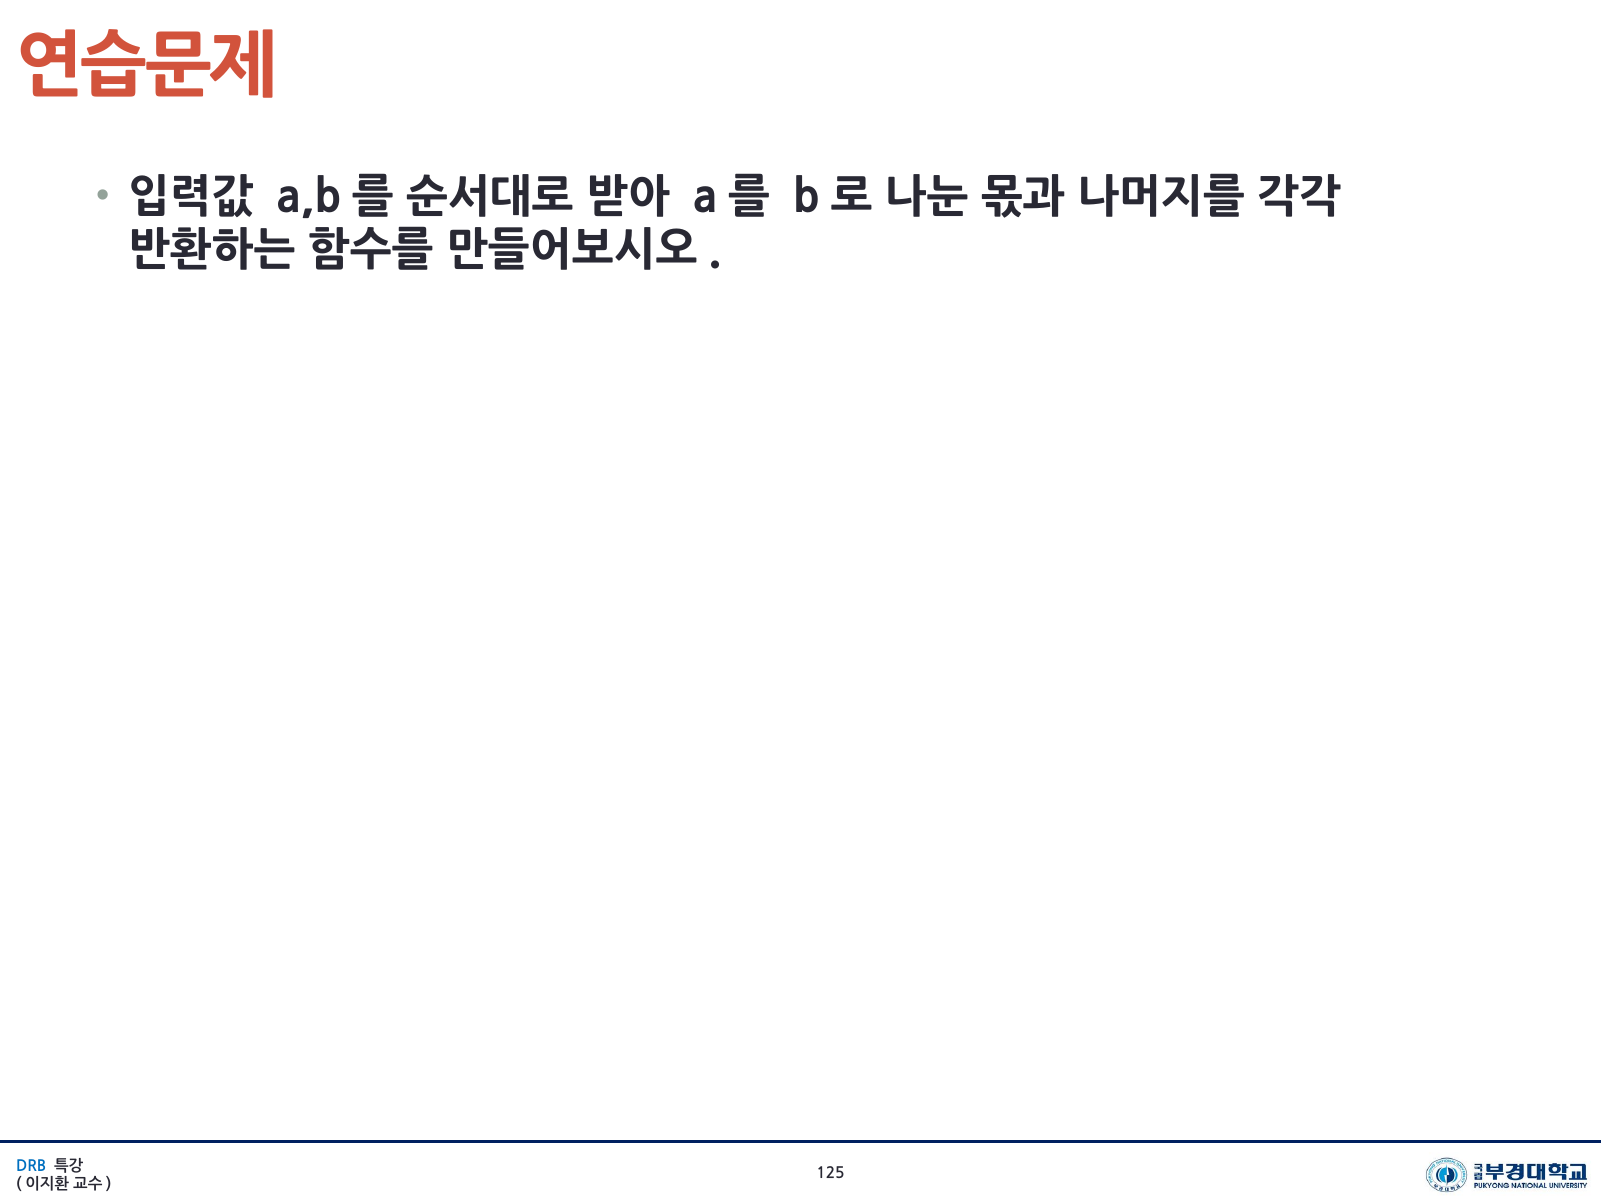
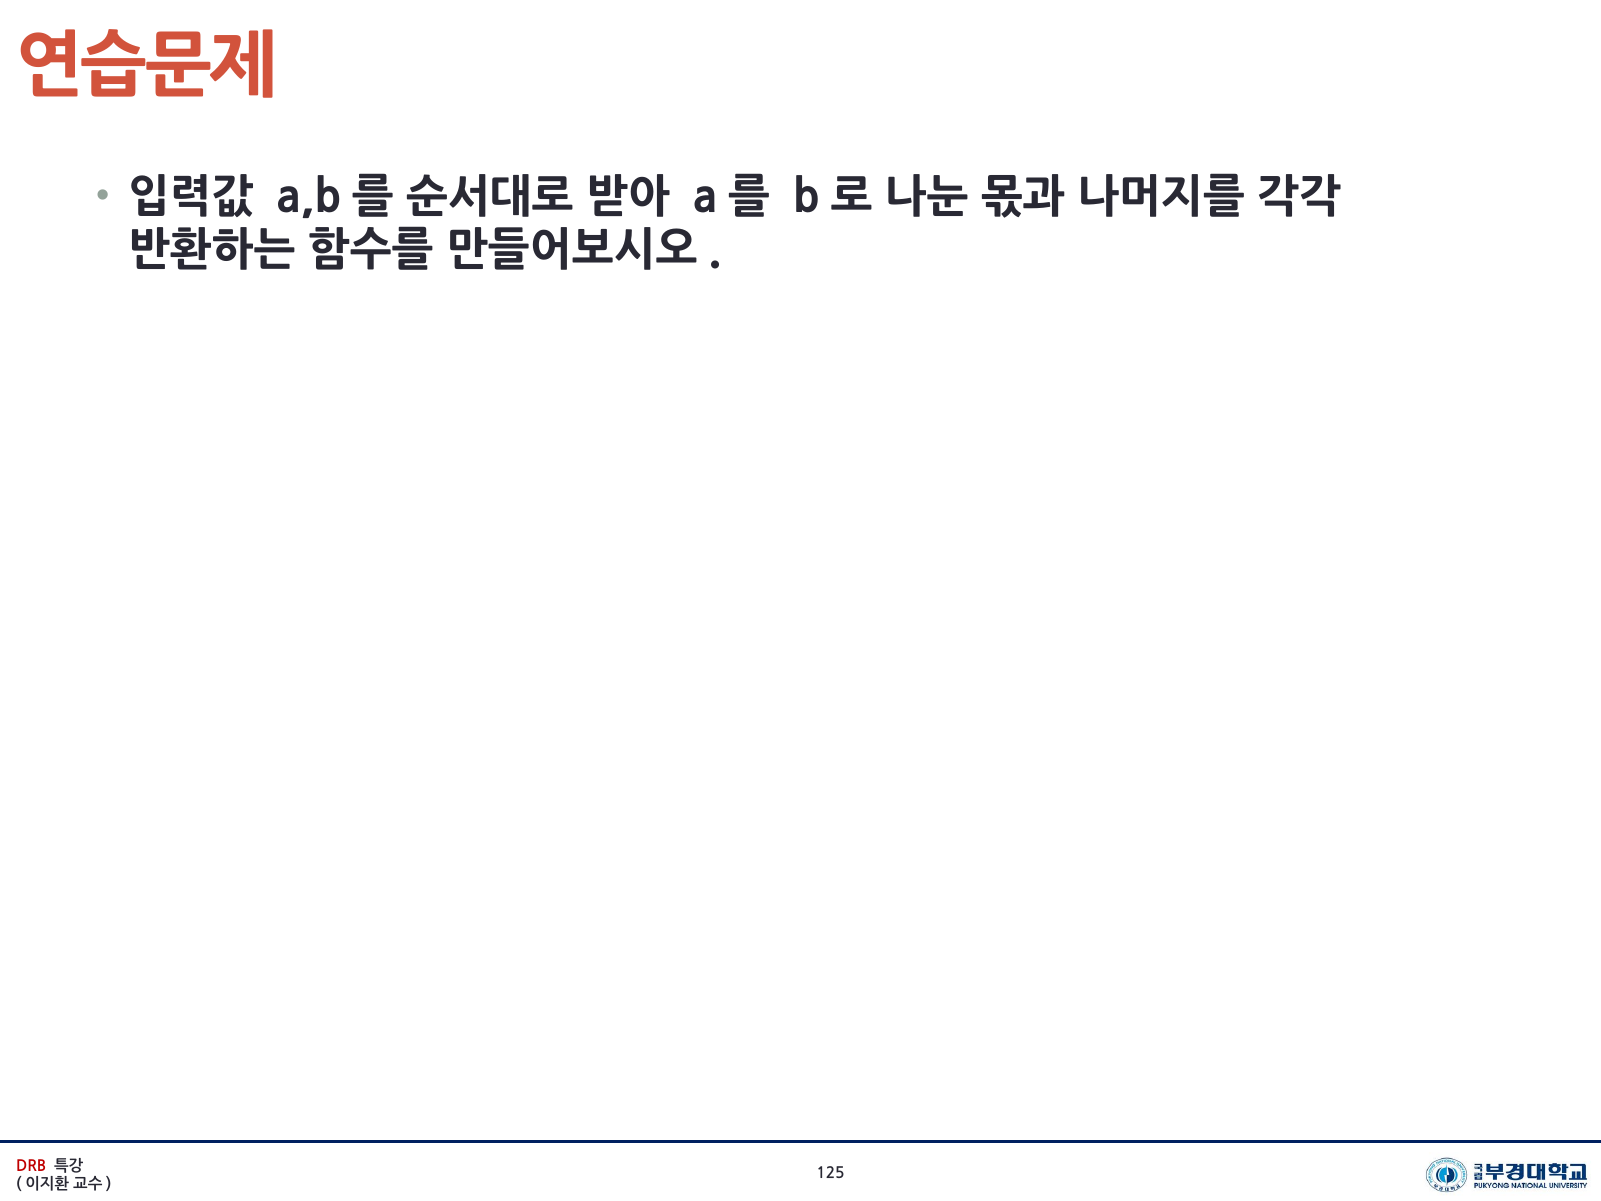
DRB colour: blue -> red (31, 1166)
